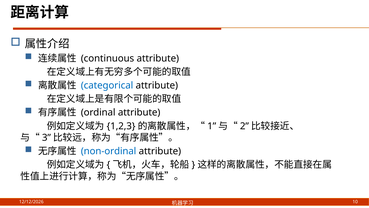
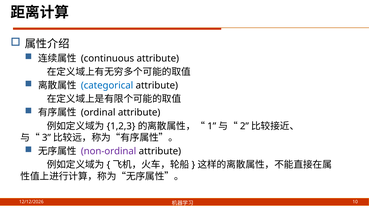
non-ordinal colour: blue -> purple (109, 151)
